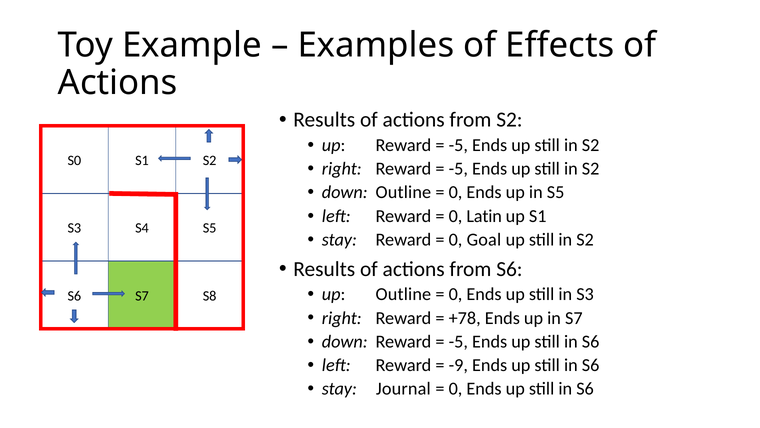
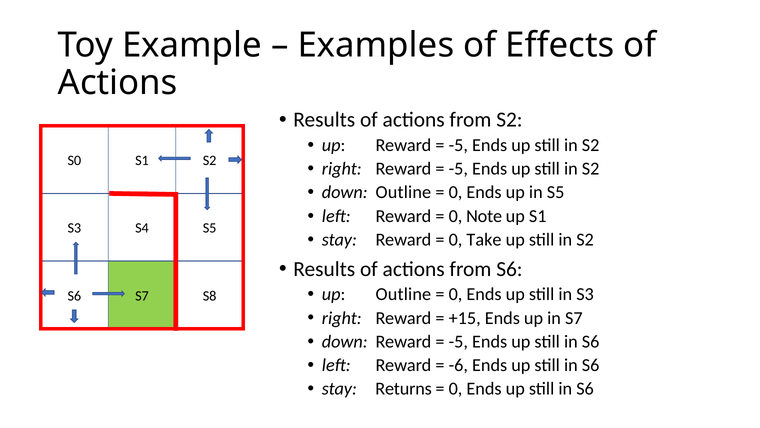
Latin: Latin -> Note (484, 216)
Goal: Goal -> Take (484, 239)
+78: +78 -> +15 (465, 318)
-9: -9 -> -6 (458, 365)
Journal: Journal -> Returns (404, 389)
